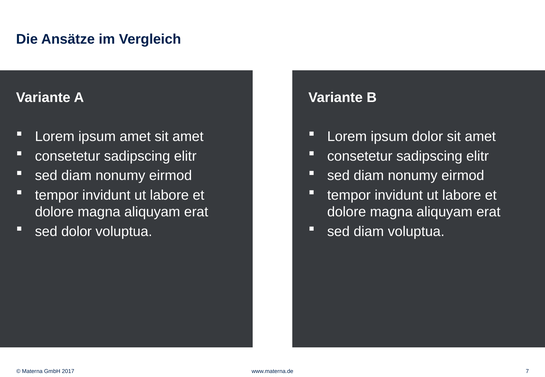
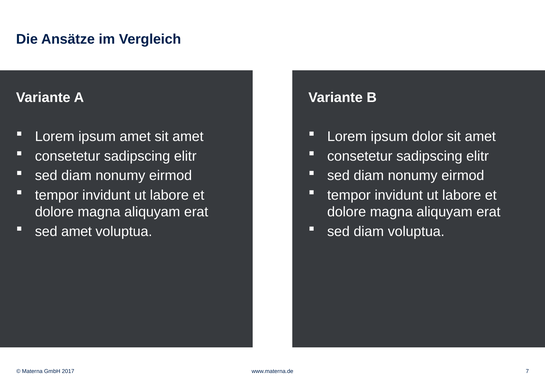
sed dolor: dolor -> amet (77, 232)
